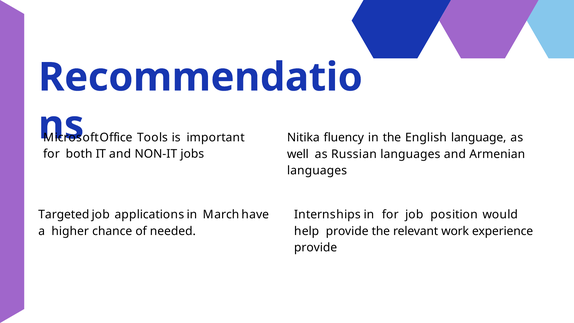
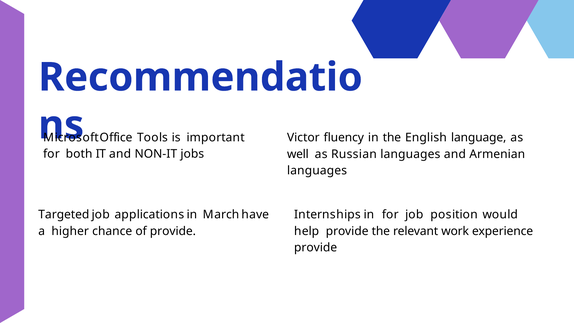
Nitika: Nitika -> Victor (303, 137)
of needed: needed -> provide (173, 231)
